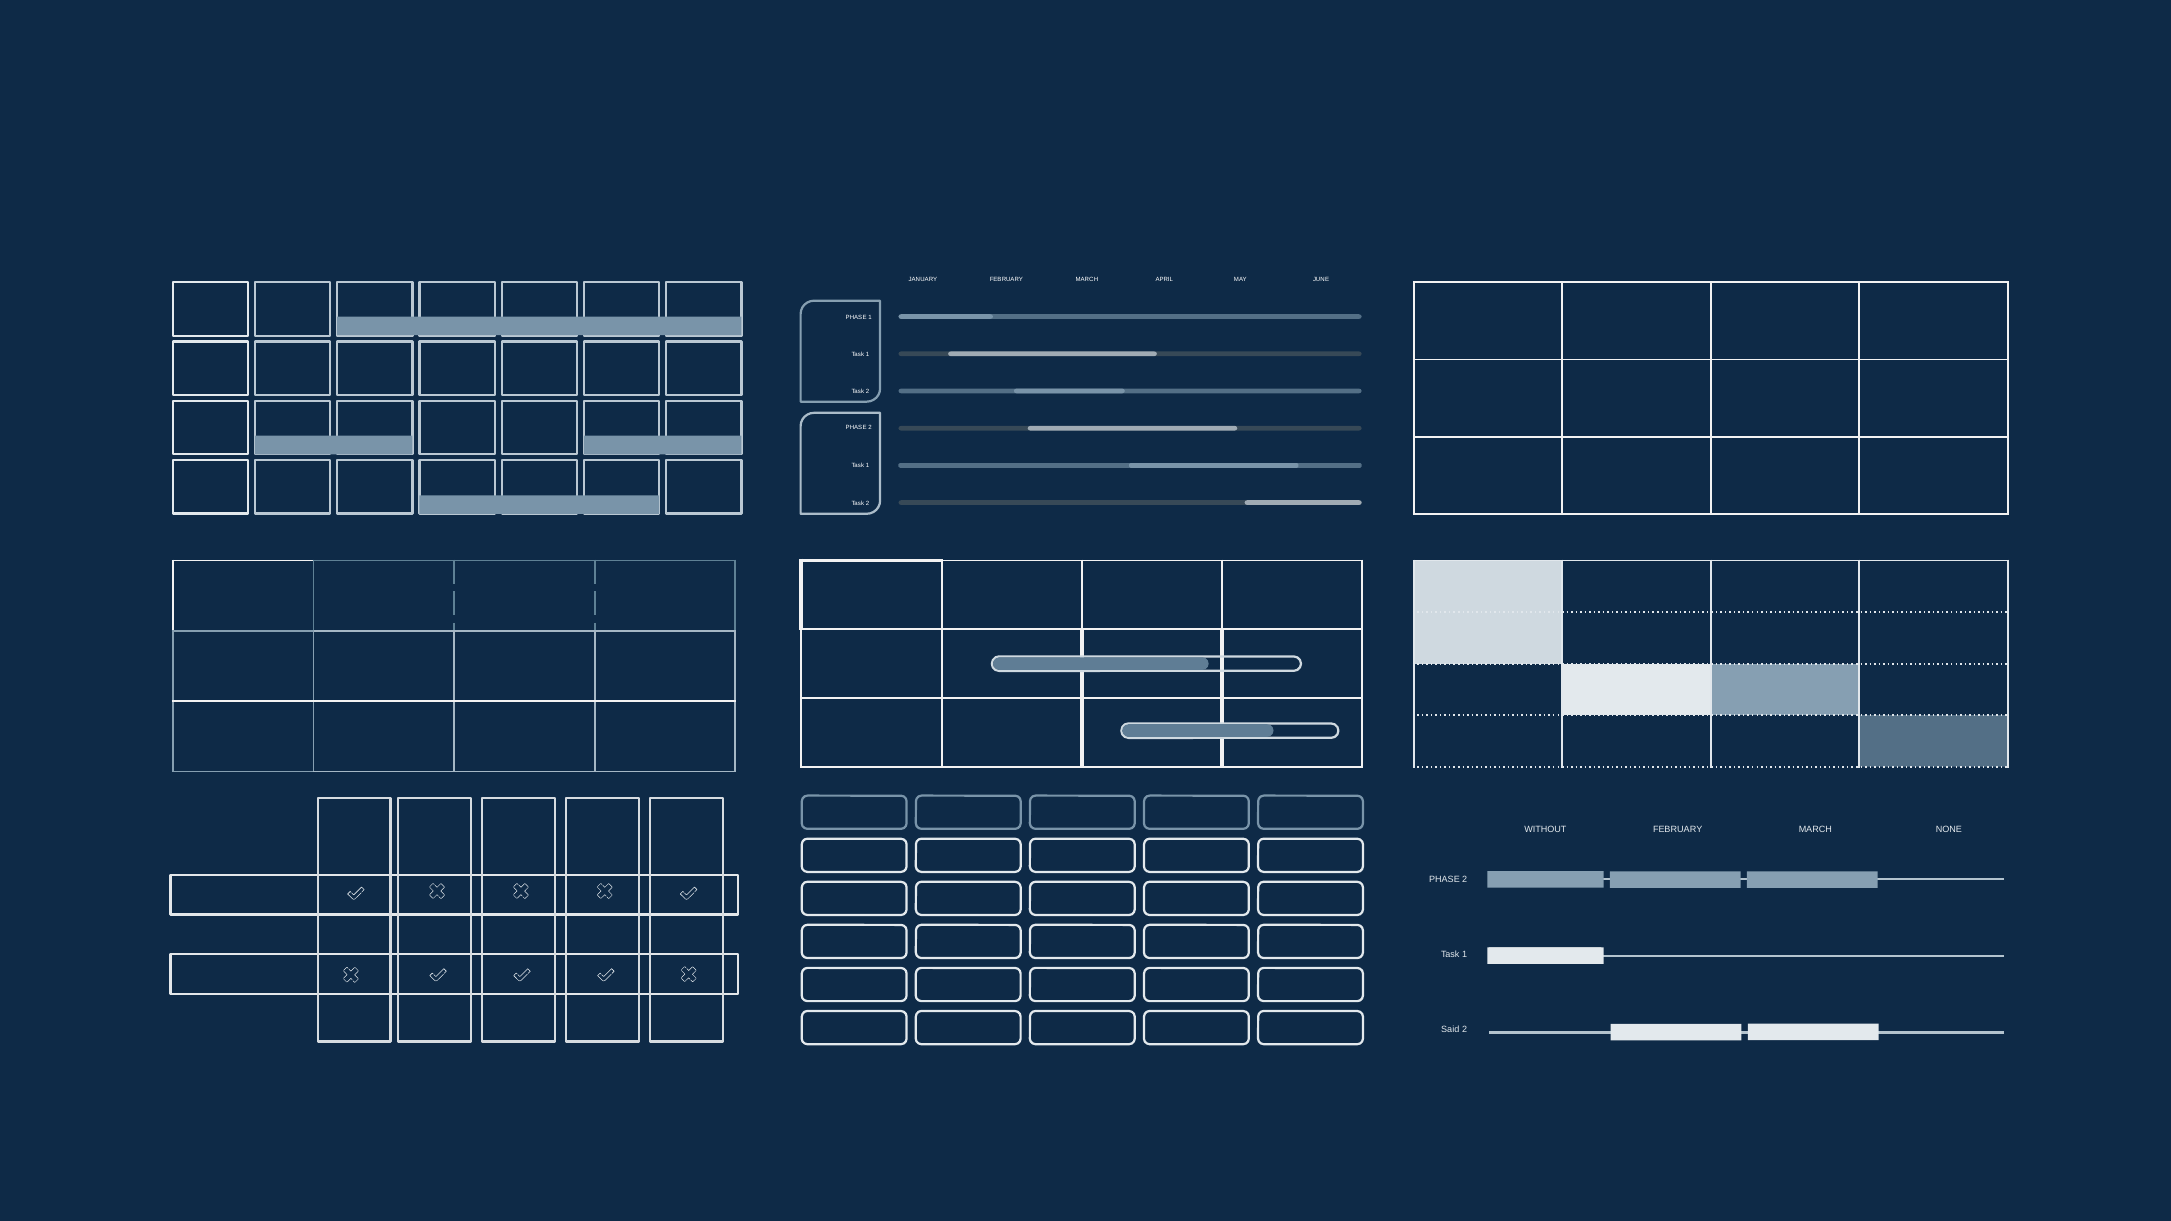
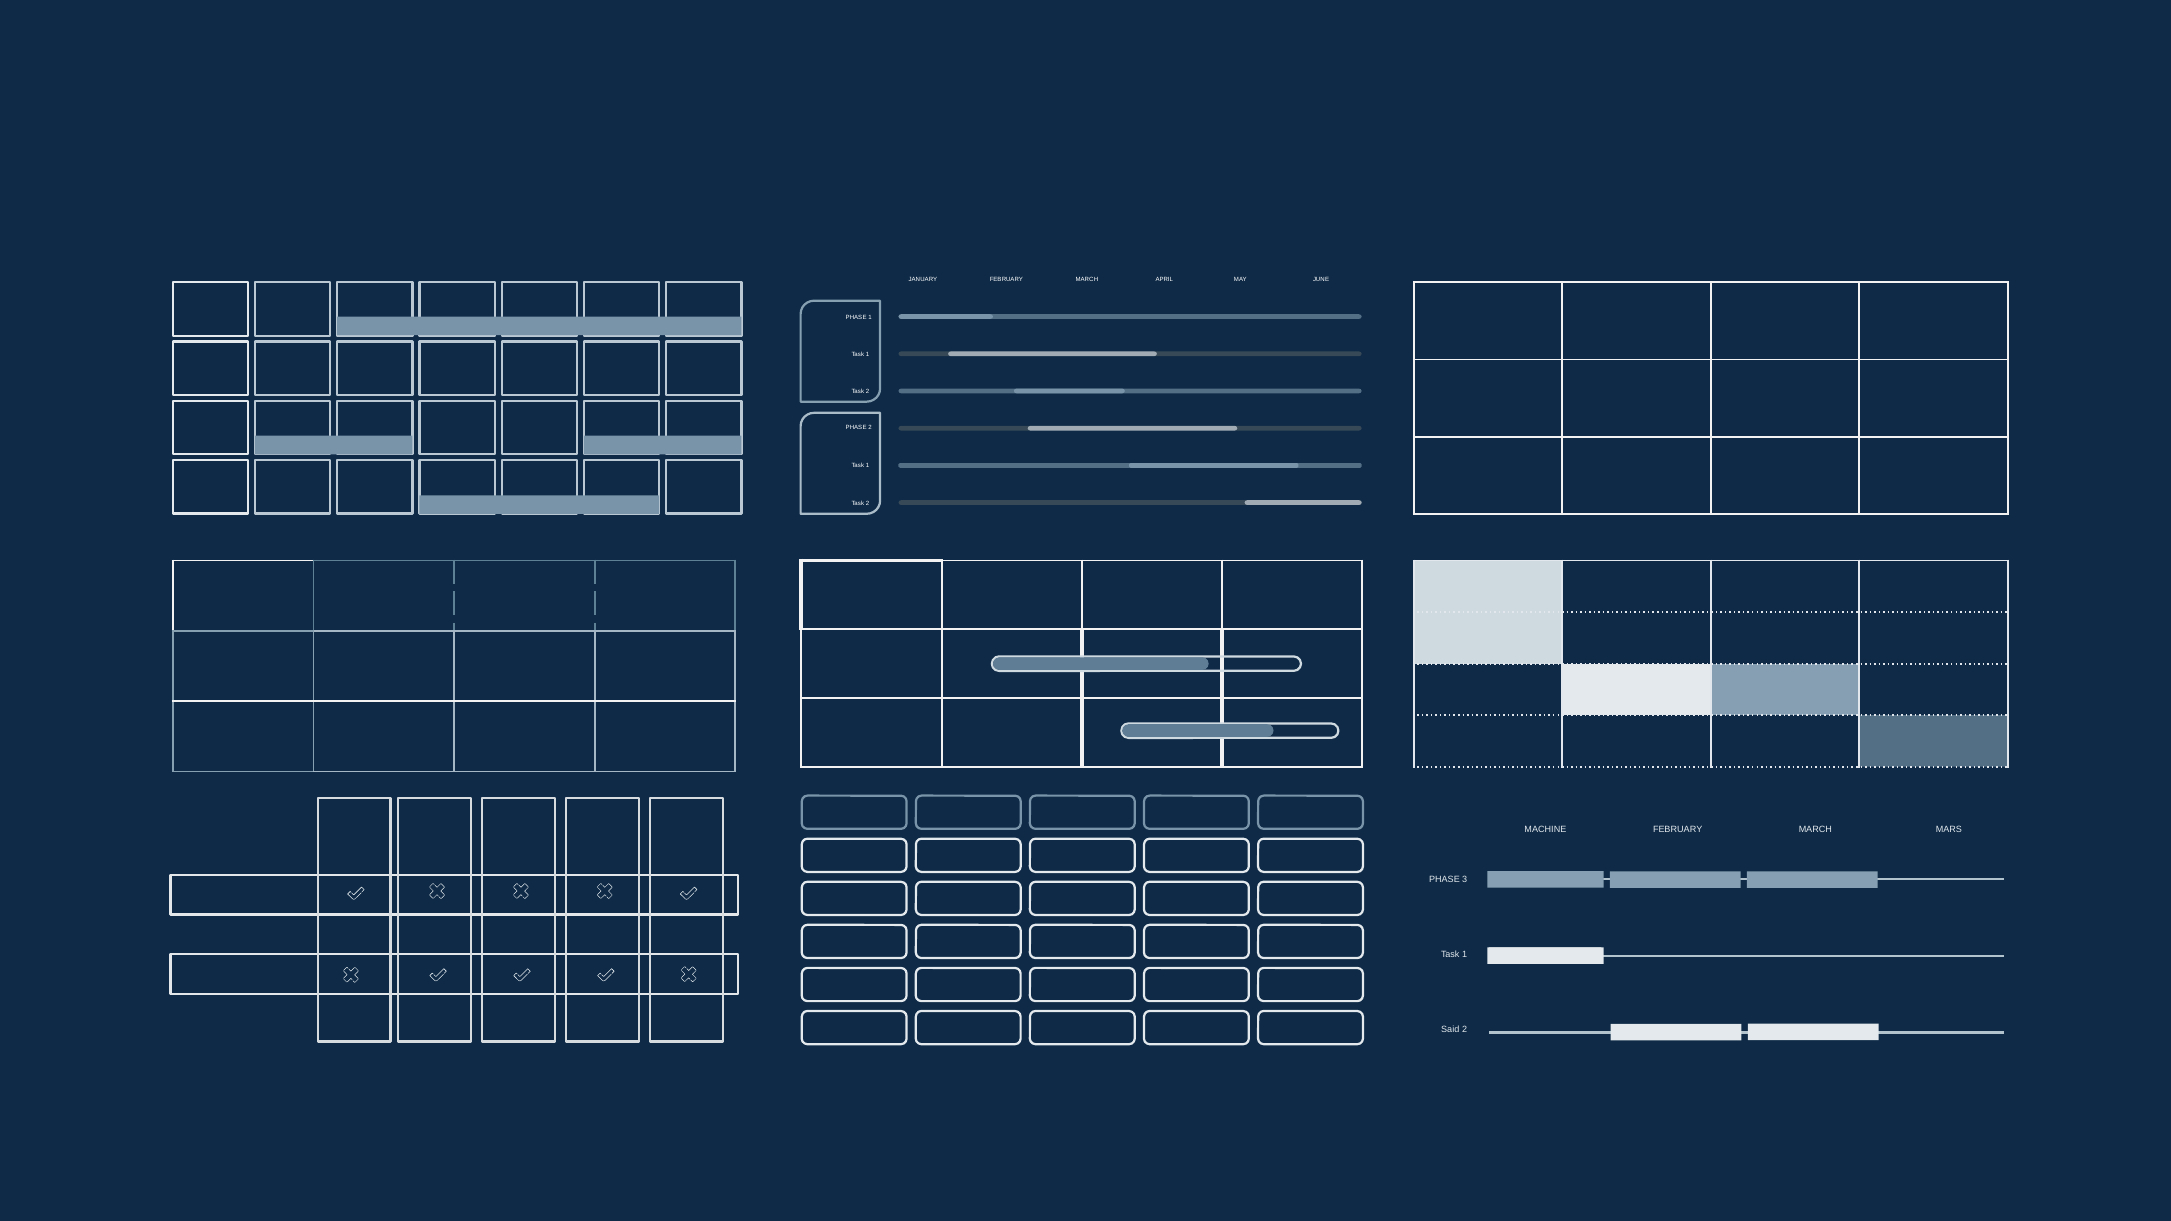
WITHOUT: WITHOUT -> MACHINE (1545, 830)
NONE: NONE -> MARS (1949, 830)
2: 2 -> 3 (1465, 880)
